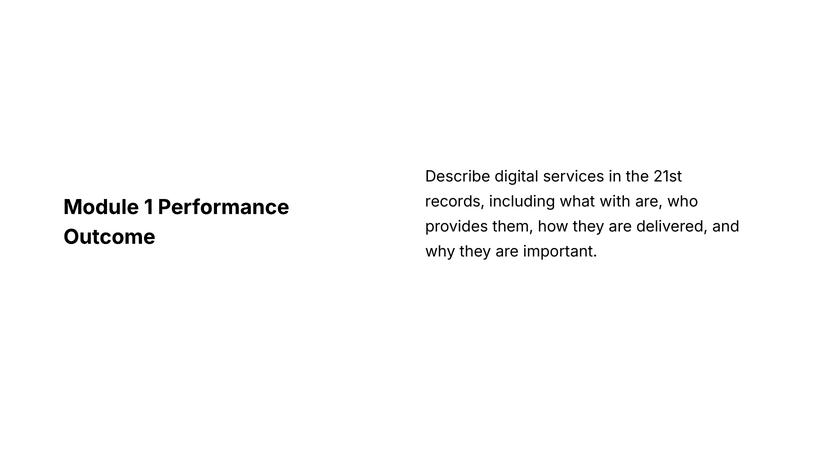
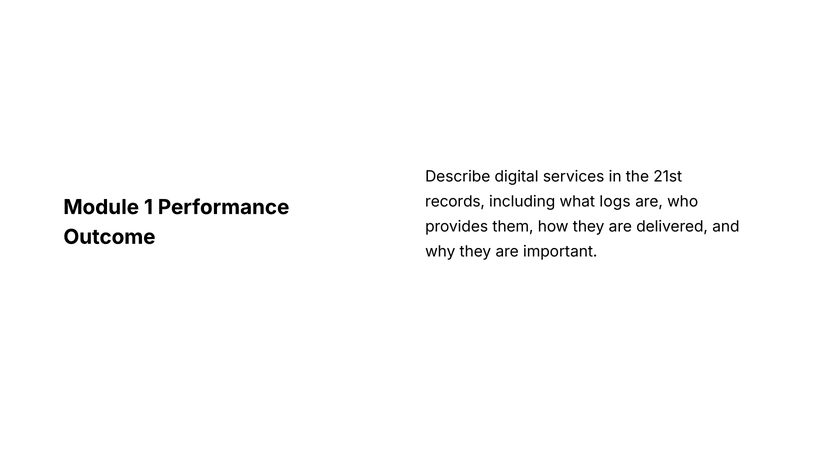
with: with -> logs (615, 202)
